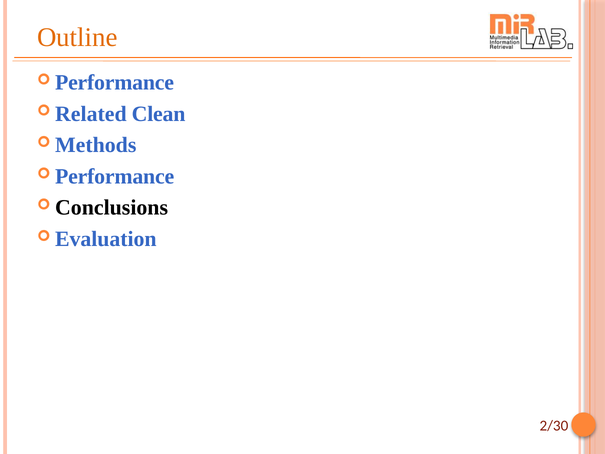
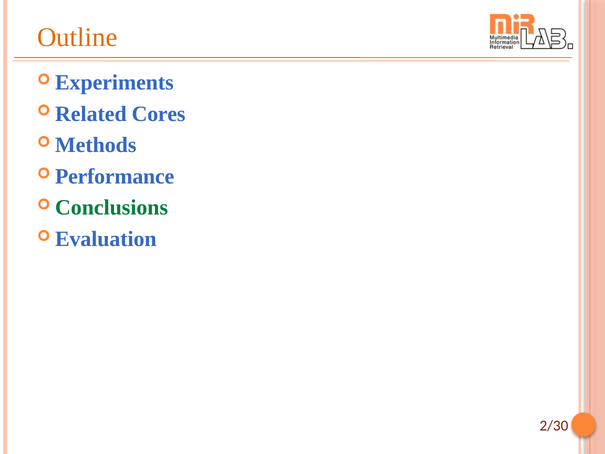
Performance: Performance -> Experiments (114, 83)
Clean: Clean -> Cores (159, 114)
Conclusions colour: black -> green (112, 208)
